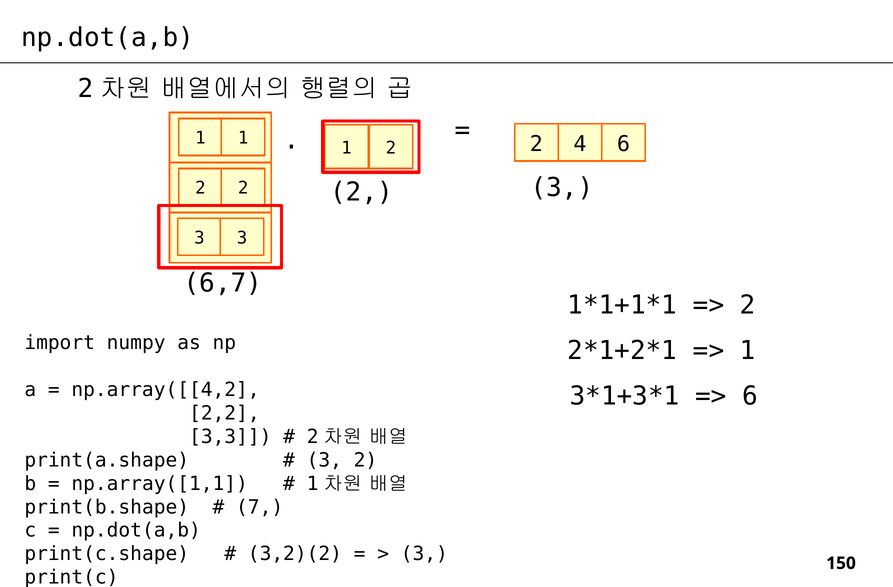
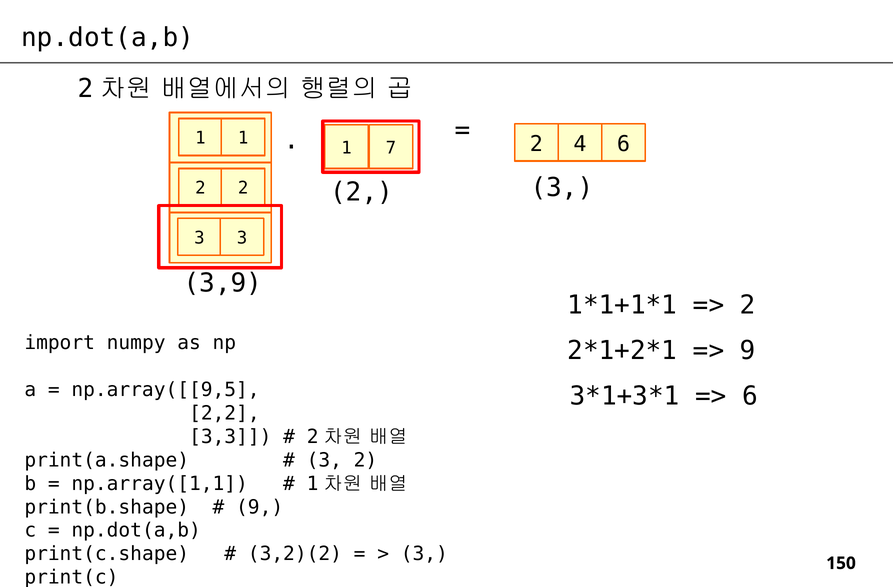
2: 2 -> 7 (391, 148)
6,7: 6,7 -> 3,9 (223, 283)
1: 1 -> 9 (748, 350)
np.array([[4,2: np.array([[4,2 -> np.array([[9,5 (166, 389)
7: 7 -> 9 (260, 507)
